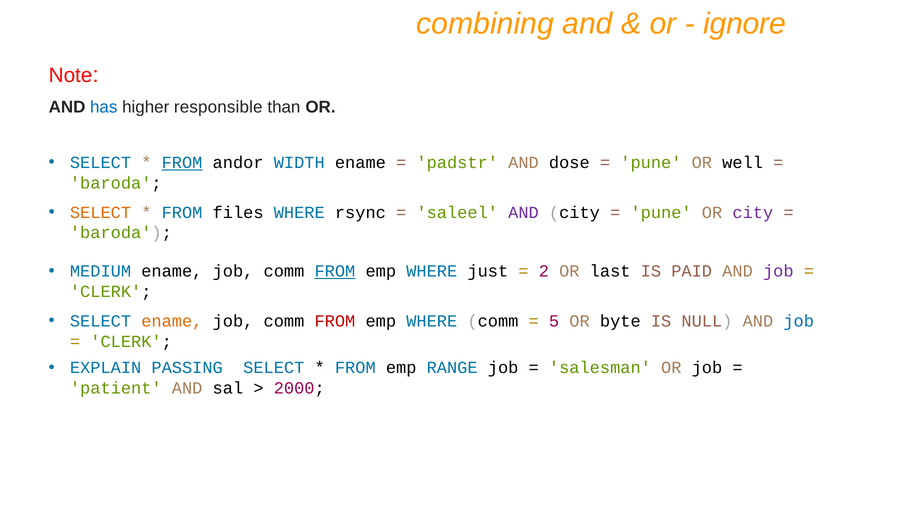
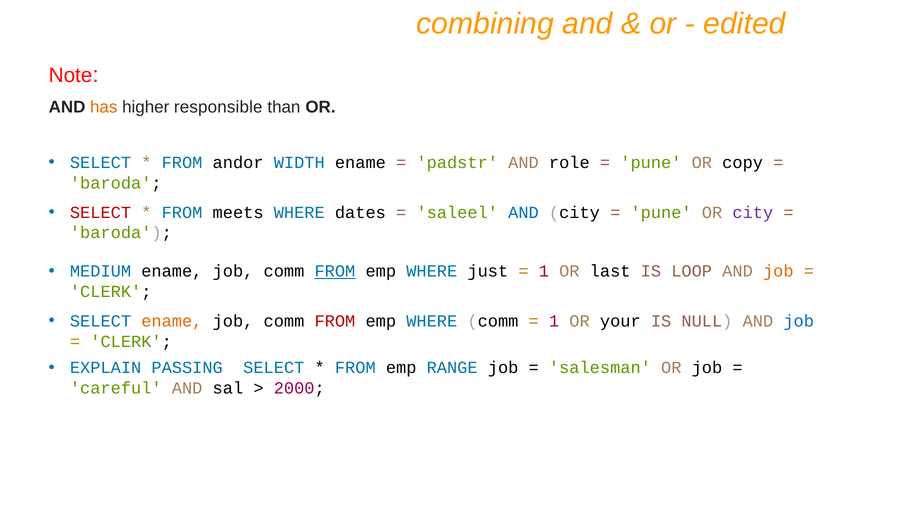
ignore: ignore -> edited (744, 24)
has colour: blue -> orange (104, 107)
FROM underline: present -> none (182, 163)
dose: dose -> role (569, 163)
well: well -> copy (743, 163)
SELECT colour: orange -> red (101, 212)
files: files -> meets (238, 212)
rsync: rsync -> dates (360, 212)
AND colour: purple -> blue (523, 212)
2: 2 -> 1 (544, 271)
PAID: PAID -> LOOP (692, 271)
job colour: purple -> orange (778, 271)
5: 5 -> 1 (554, 321)
byte: byte -> your (620, 321)
patient: patient -> careful (116, 388)
